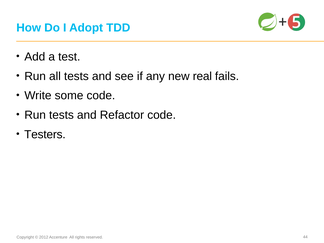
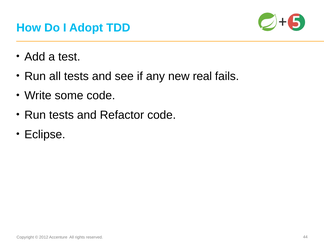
Testers: Testers -> Eclipse (45, 134)
